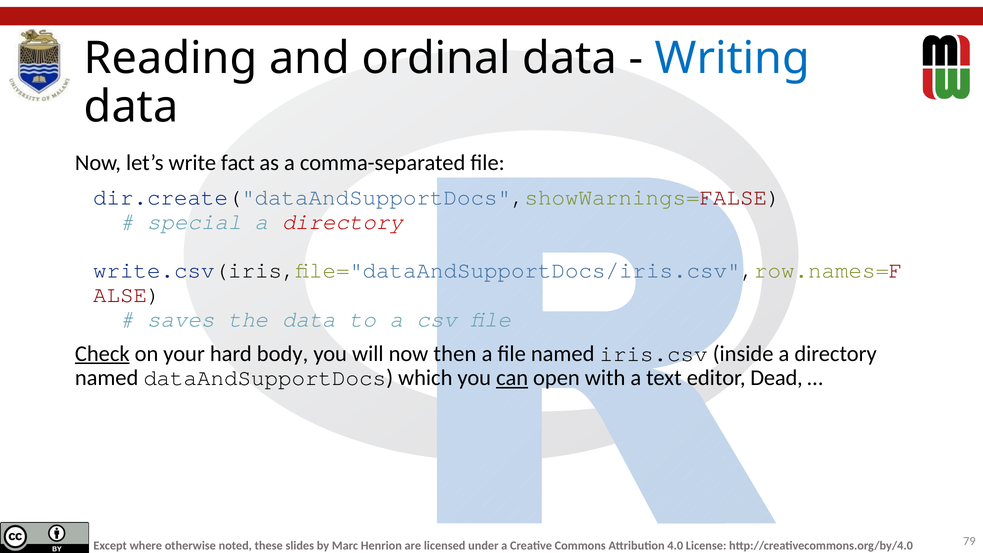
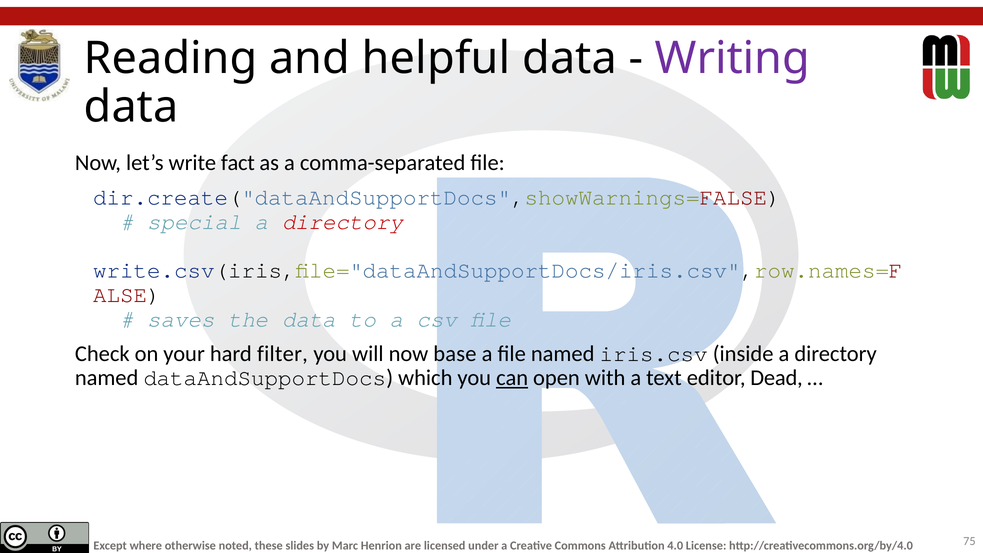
ordinal: ordinal -> helpful (436, 58)
Writing colour: blue -> purple (732, 58)
Check underline: present -> none (102, 354)
body: body -> filter (282, 354)
then: then -> base (455, 354)
79: 79 -> 75 (969, 541)
